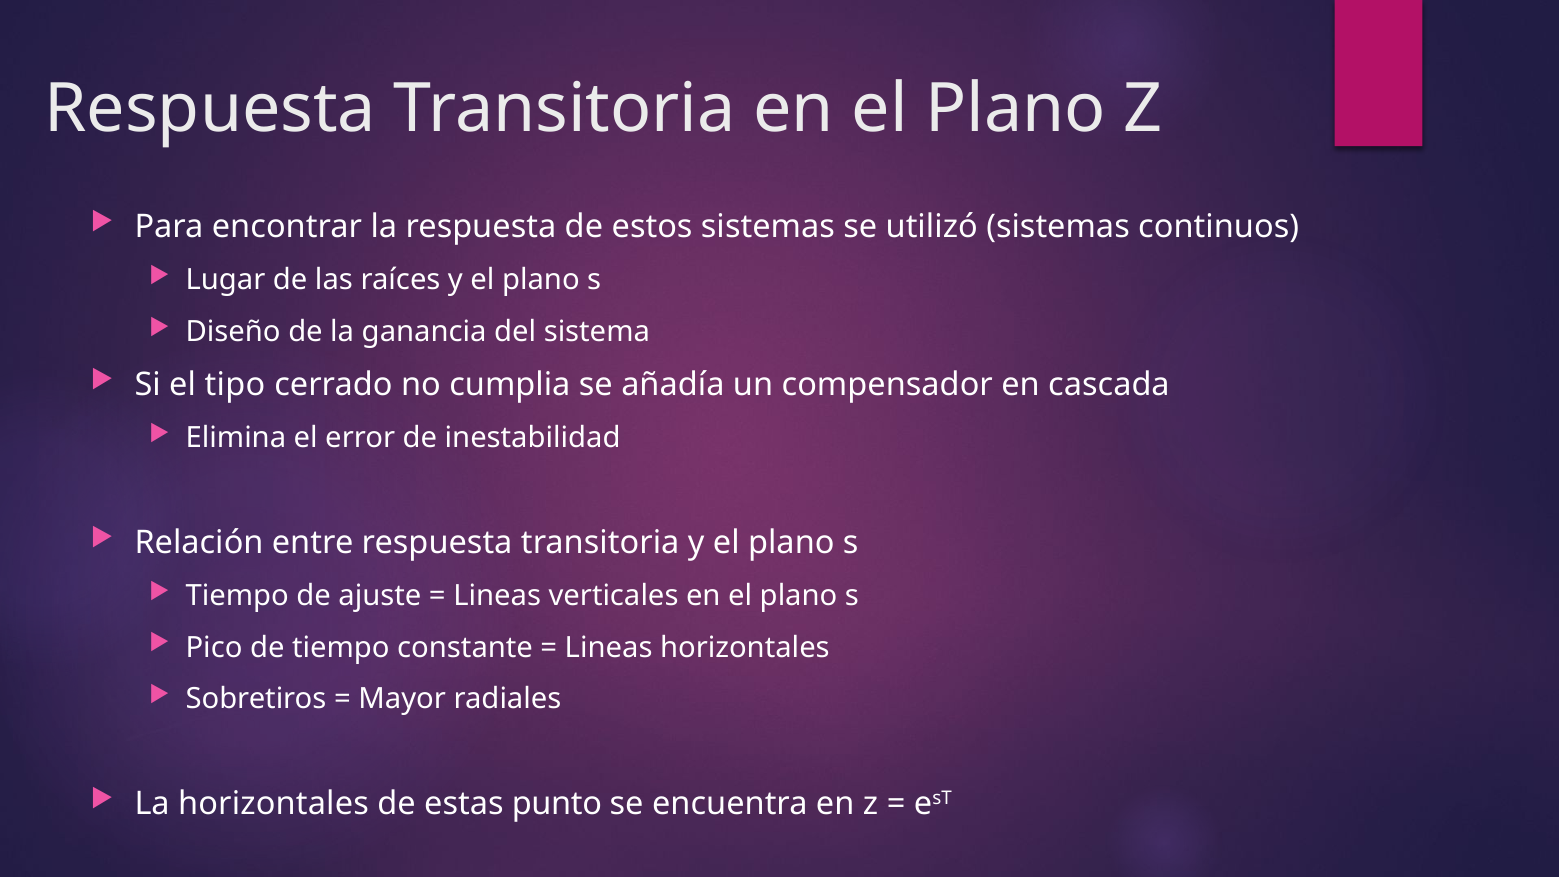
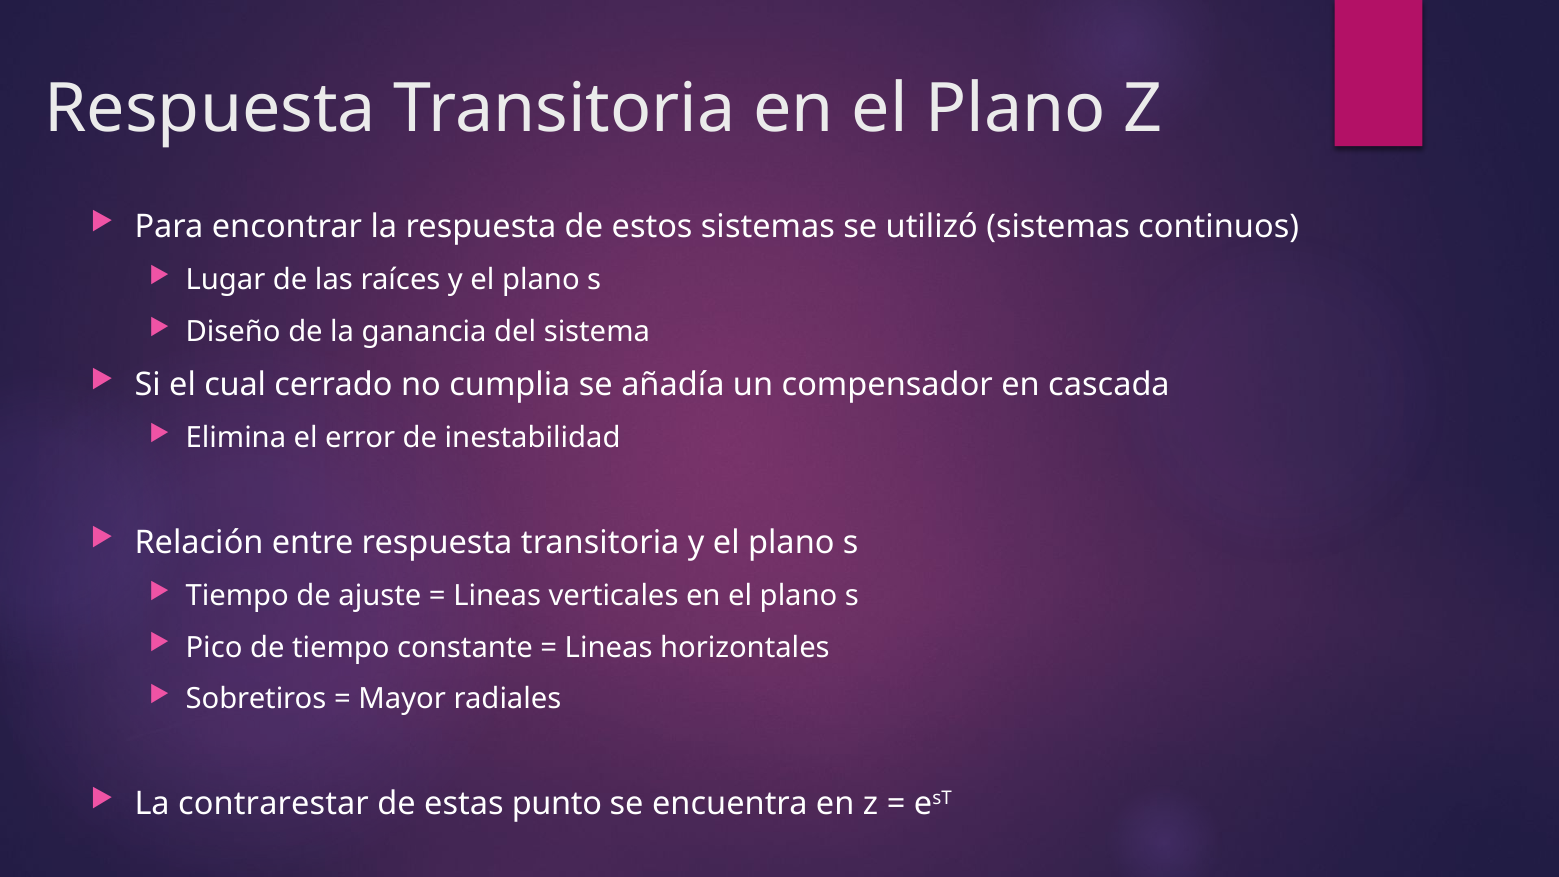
tipo: tipo -> cual (235, 385)
La horizontales: horizontales -> contrarestar (274, 804)
